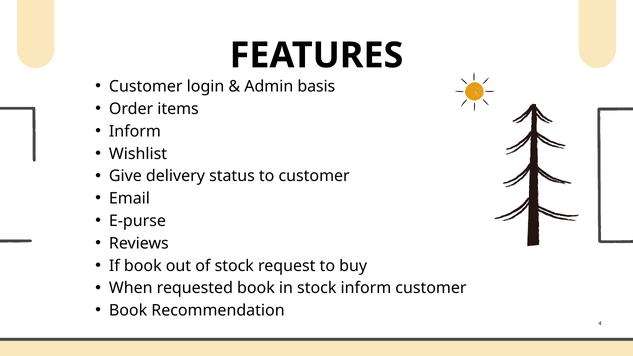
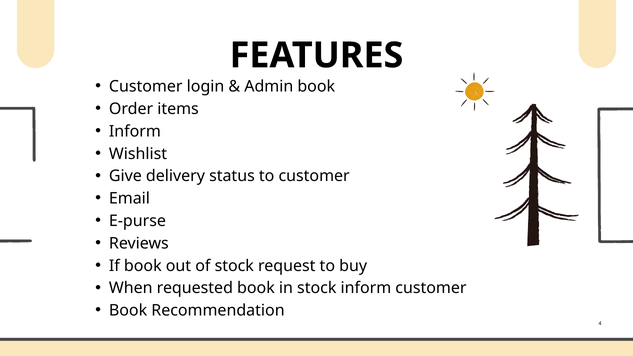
Admin basis: basis -> book (316, 87)
